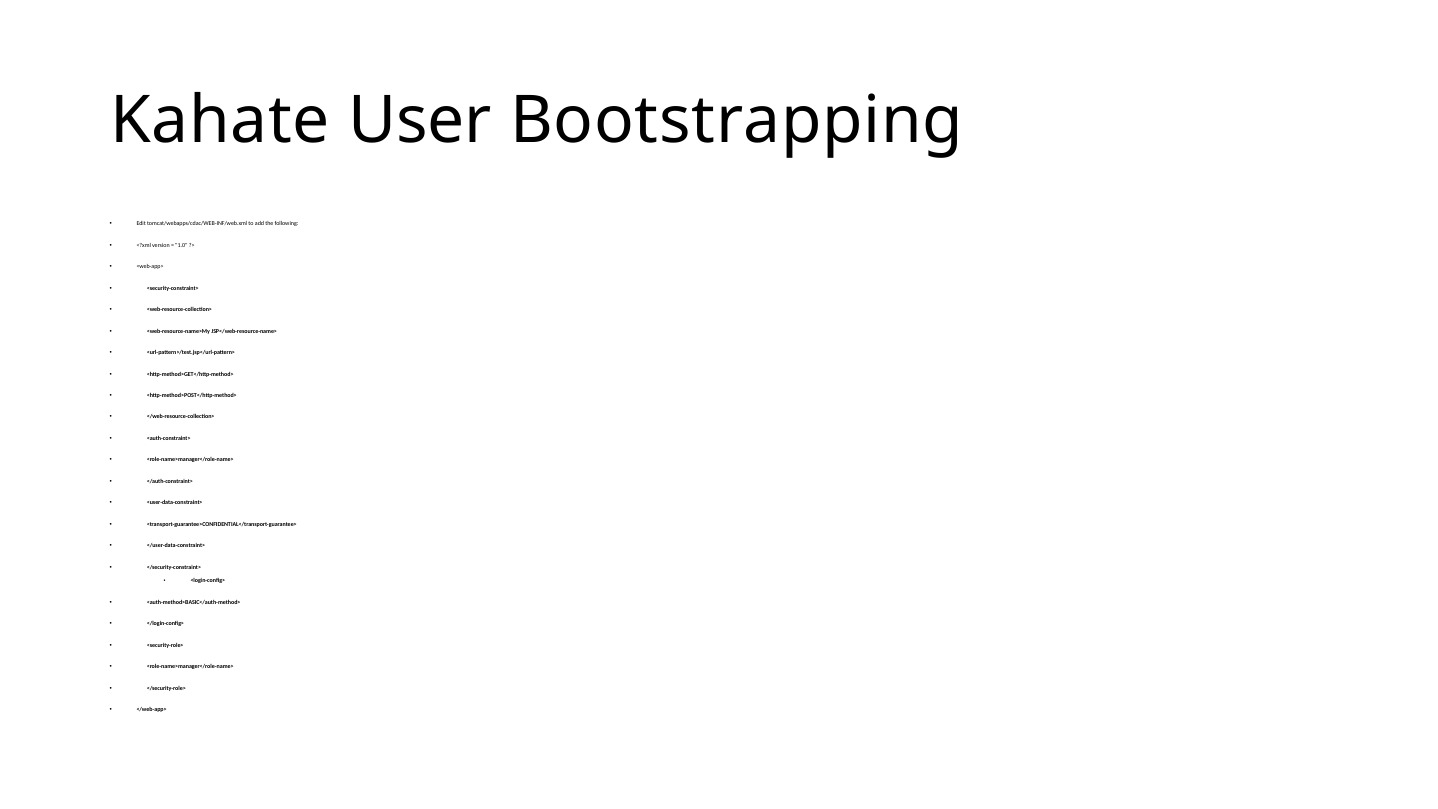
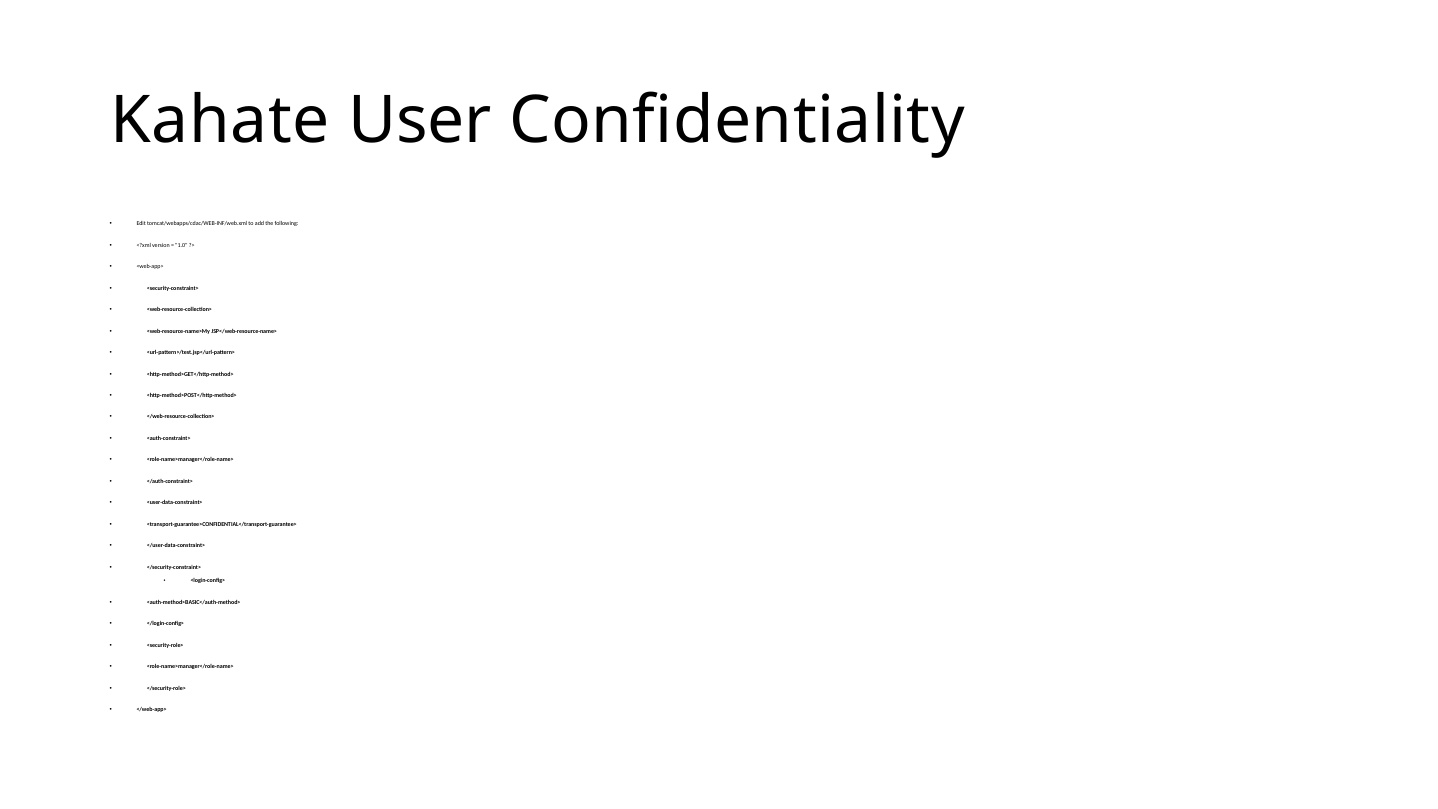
Bootstrapping: Bootstrapping -> Confidentiality (737, 121)
